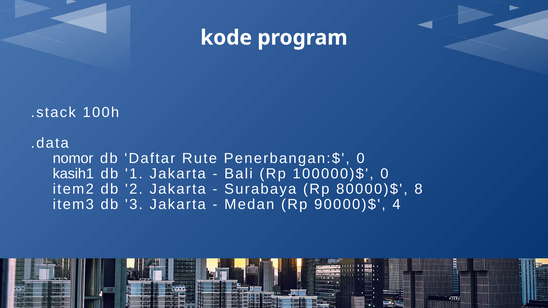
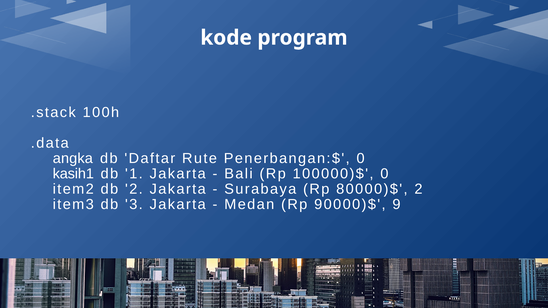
nomor: nomor -> angka (73, 158)
80000)$ 8: 8 -> 2 (418, 189)
4: 4 -> 9 (396, 205)
